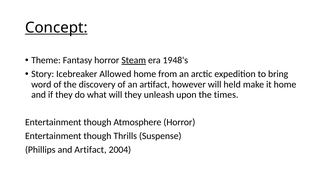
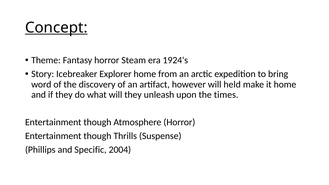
Steam underline: present -> none (134, 60)
1948's: 1948's -> 1924's (175, 60)
Allowed: Allowed -> Explorer (115, 74)
and Artifact: Artifact -> Specific (90, 150)
